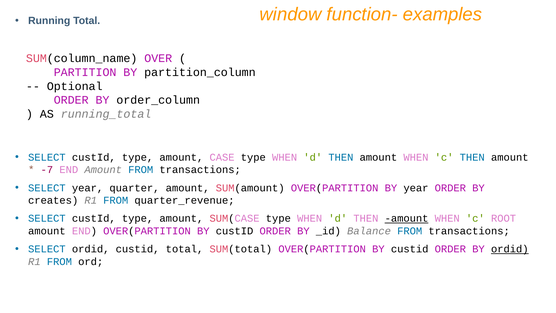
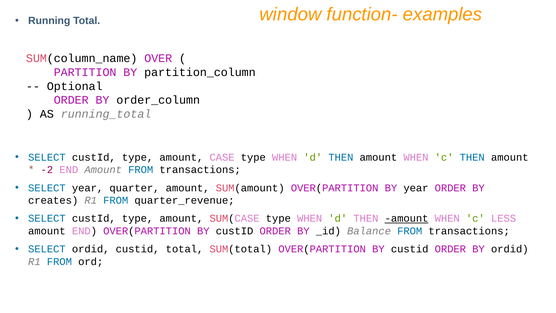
-7: -7 -> -2 (47, 170)
ROOT: ROOT -> LESS (504, 218)
ordid underline: present -> none (510, 249)
